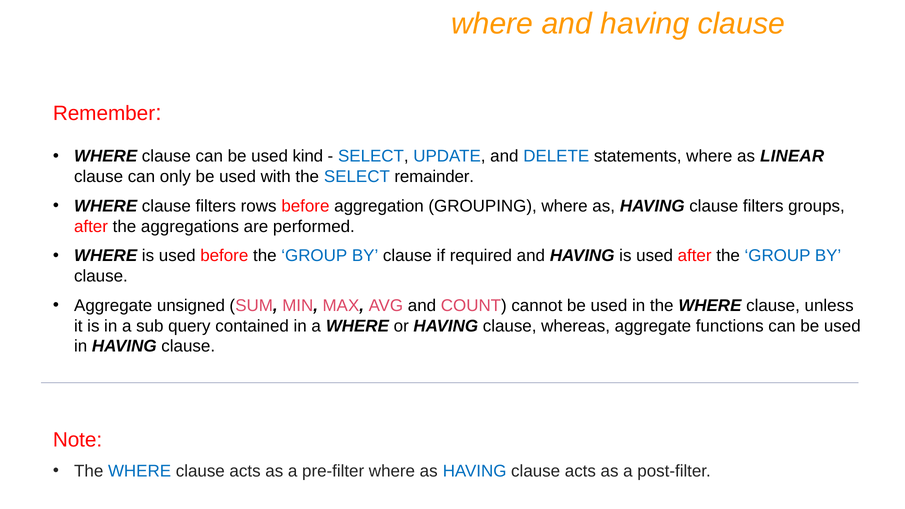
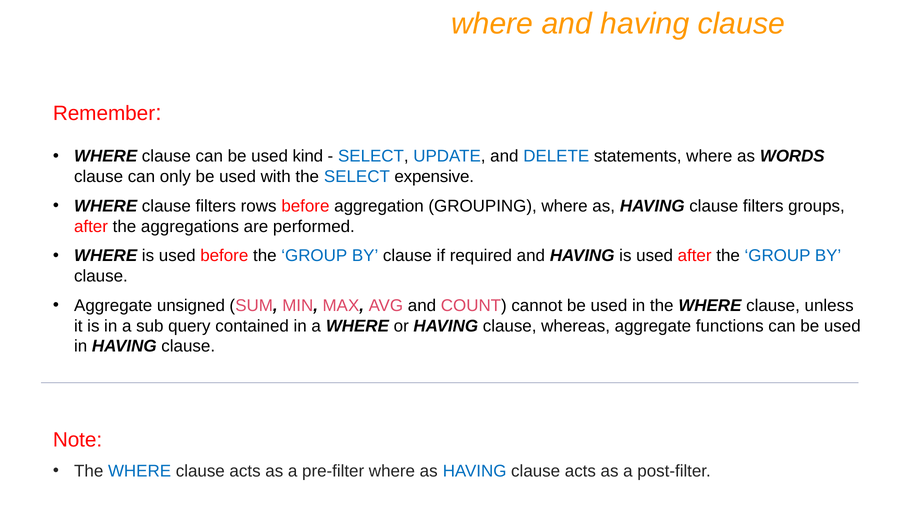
LINEAR: LINEAR -> WORDS (792, 156)
remainder: remainder -> expensive (434, 177)
